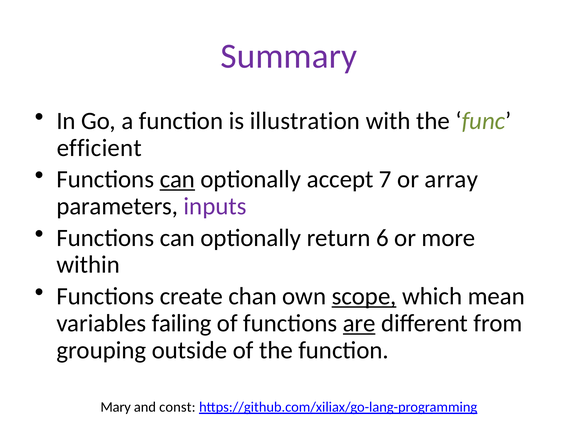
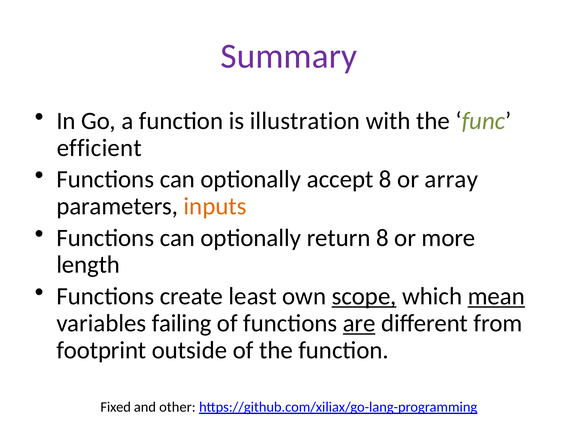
can underline: present -> none (177, 179)
accept 7: 7 -> 8 (385, 179)
inputs colour: purple -> orange (215, 206)
return 6: 6 -> 8 (382, 238)
within: within -> length (88, 264)
chan: chan -> least (253, 296)
mean underline: none -> present (496, 296)
grouping: grouping -> footprint (101, 350)
Mary: Mary -> Fixed (116, 407)
const: const -> other (177, 407)
